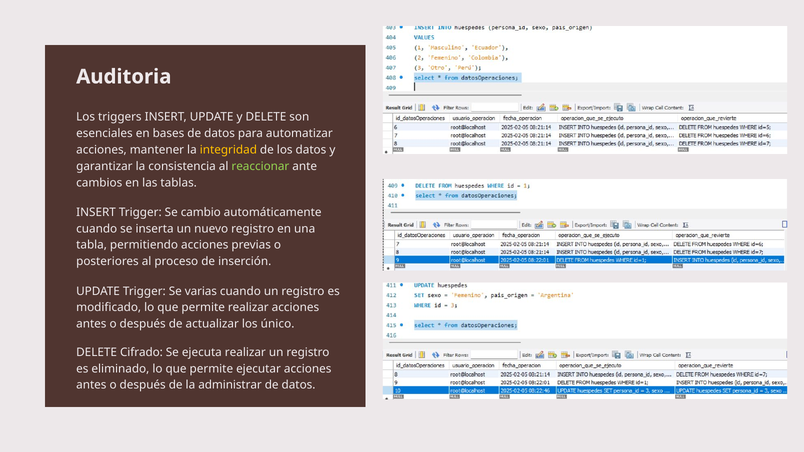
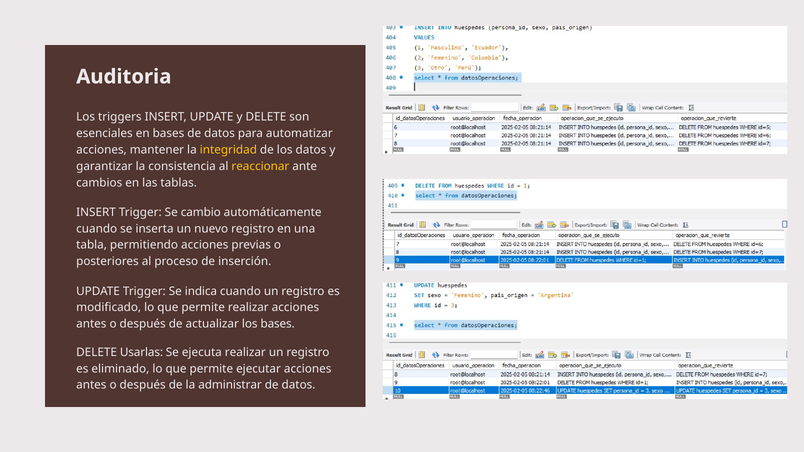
reaccionar colour: light green -> yellow (260, 166)
varias: varias -> indica (201, 291)
los único: único -> bases (278, 324)
Cifrado: Cifrado -> Usarlas (141, 352)
